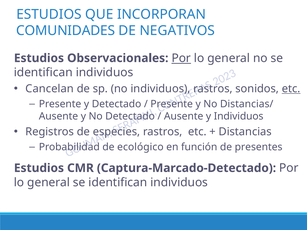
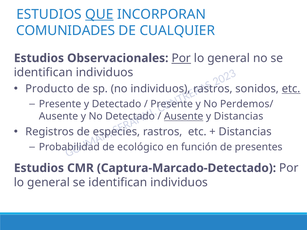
QUE underline: none -> present (99, 14)
NEGATIVOS: NEGATIVOS -> CUALQUIER (177, 31)
Cancelan: Cancelan -> Producto (50, 89)
Distancias/: Distancias/ -> Perdemos/ (247, 104)
Ausente underline: none -> present (184, 116)
y Individuos: Individuos -> Distancias (239, 116)
